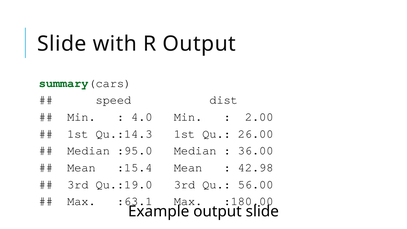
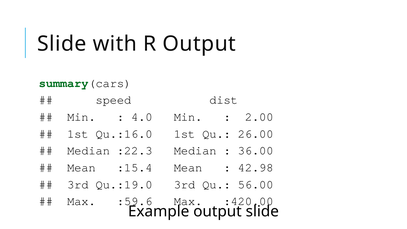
Qu.:14.3: Qu.:14.3 -> Qu.:16.0 (124, 134)
:95.0: :95.0 -> :22.3 (135, 151)
:63.1: :63.1 -> :59.6 (135, 201)
:180.00: :180.00 -> :420.00 (248, 201)
